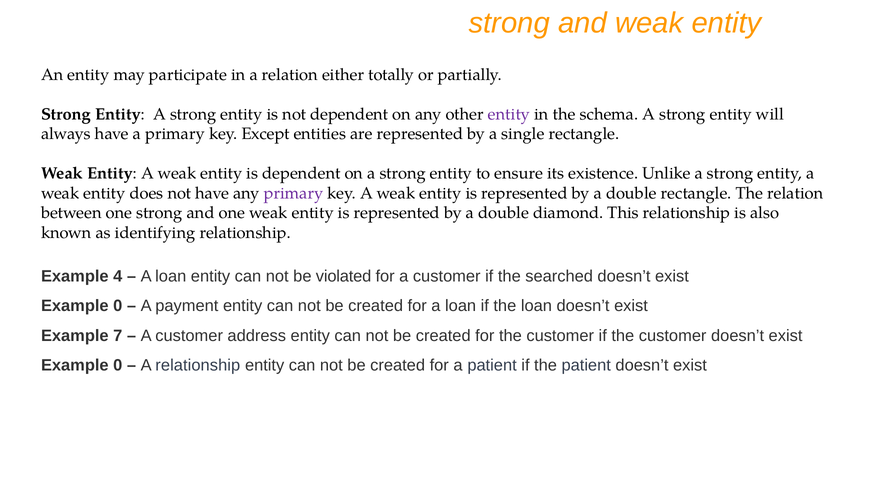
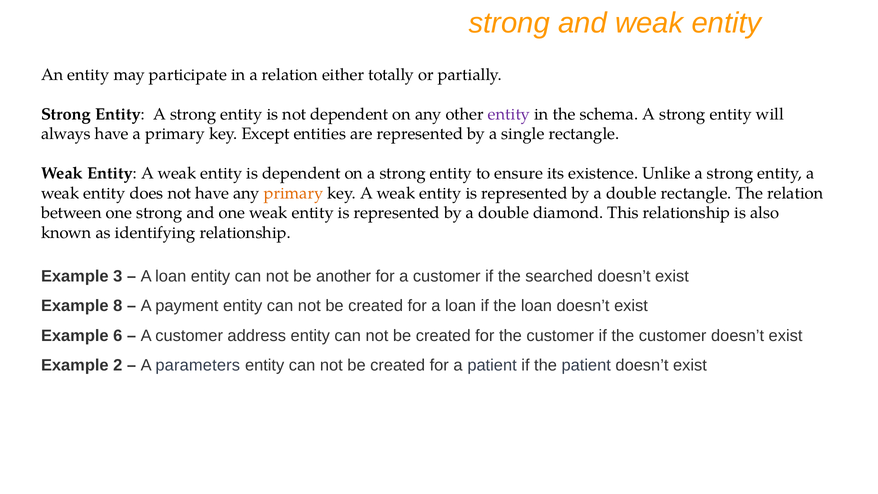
primary colour: purple -> orange (294, 193)
4: 4 -> 3 (118, 276)
violated: violated -> another (344, 276)
0: 0 -> 8 (118, 306)
7: 7 -> 6 (118, 336)
0: 0 -> 2 (118, 365)
A relationship: relationship -> parameters (198, 365)
